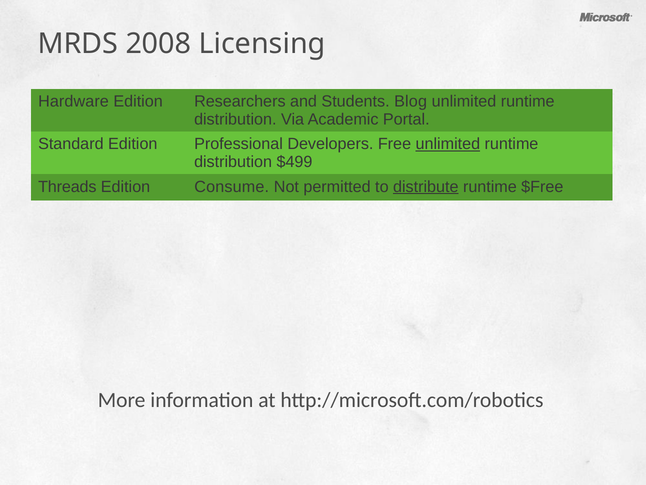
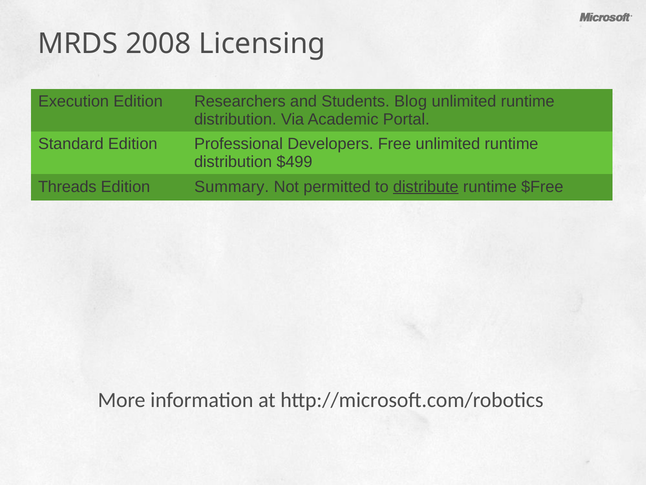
Hardware: Hardware -> Execution (74, 101)
unlimited underline: present -> none (448, 144)
Consume: Consume -> Summary (232, 187)
